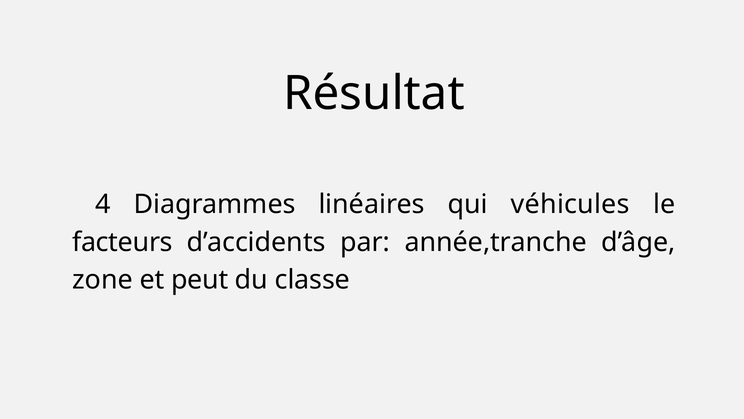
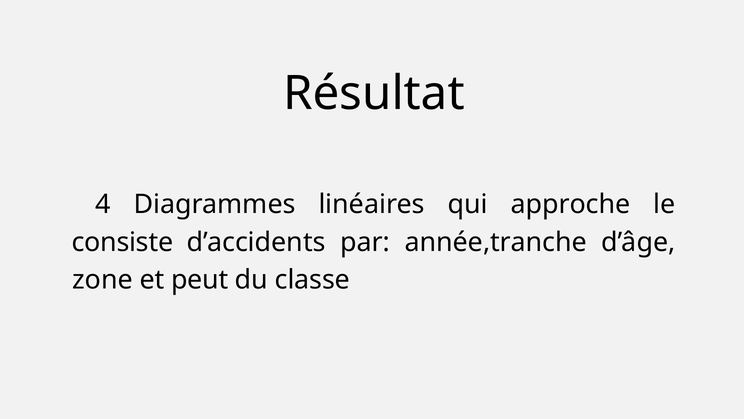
véhicules: véhicules -> approche (570, 204)
facteurs: facteurs -> consiste (122, 242)
